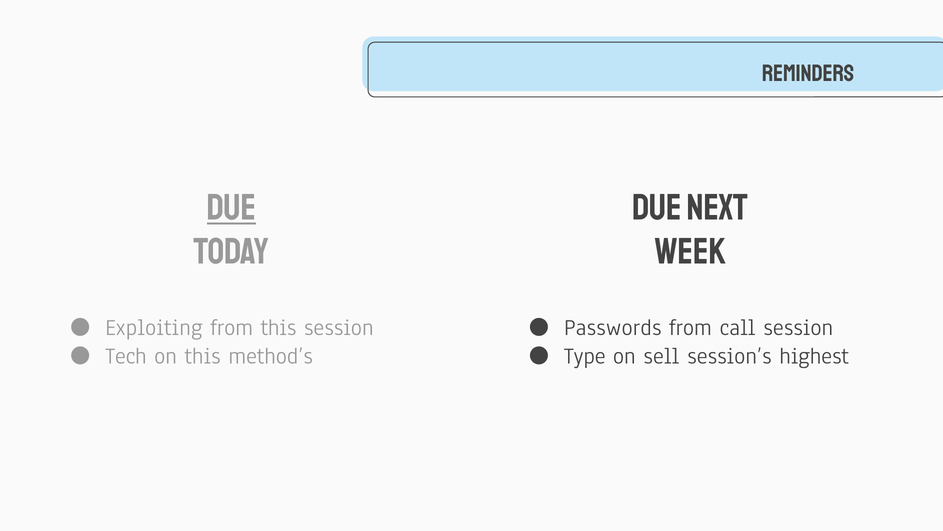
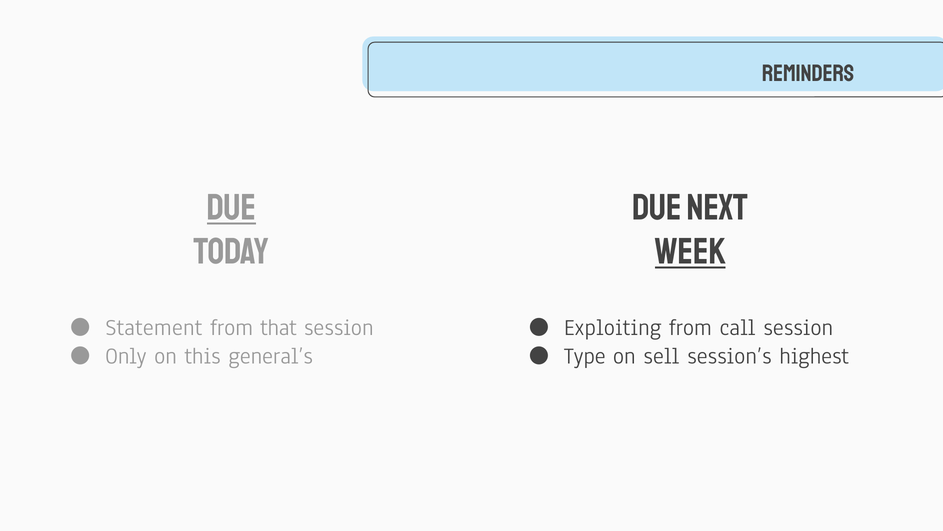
Week underline: none -> present (690, 252)
Exploiting: Exploiting -> Statement (154, 327)
from this: this -> that (279, 327)
Passwords: Passwords -> Exploiting (613, 327)
Tech: Tech -> Only (126, 355)
method’s: method’s -> general’s (271, 355)
